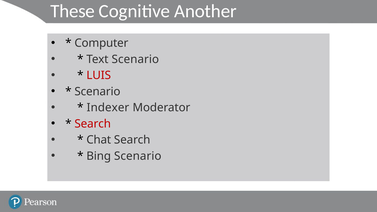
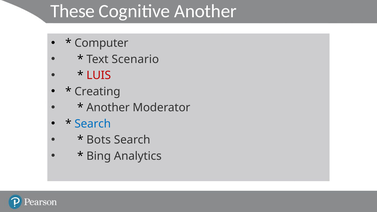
Scenario: Scenario -> Creating (97, 92)
Indexer: Indexer -> Another (108, 108)
Search colour: red -> blue (93, 124)
Chat: Chat -> Bots (99, 140)
Bing Scenario: Scenario -> Analytics (138, 156)
